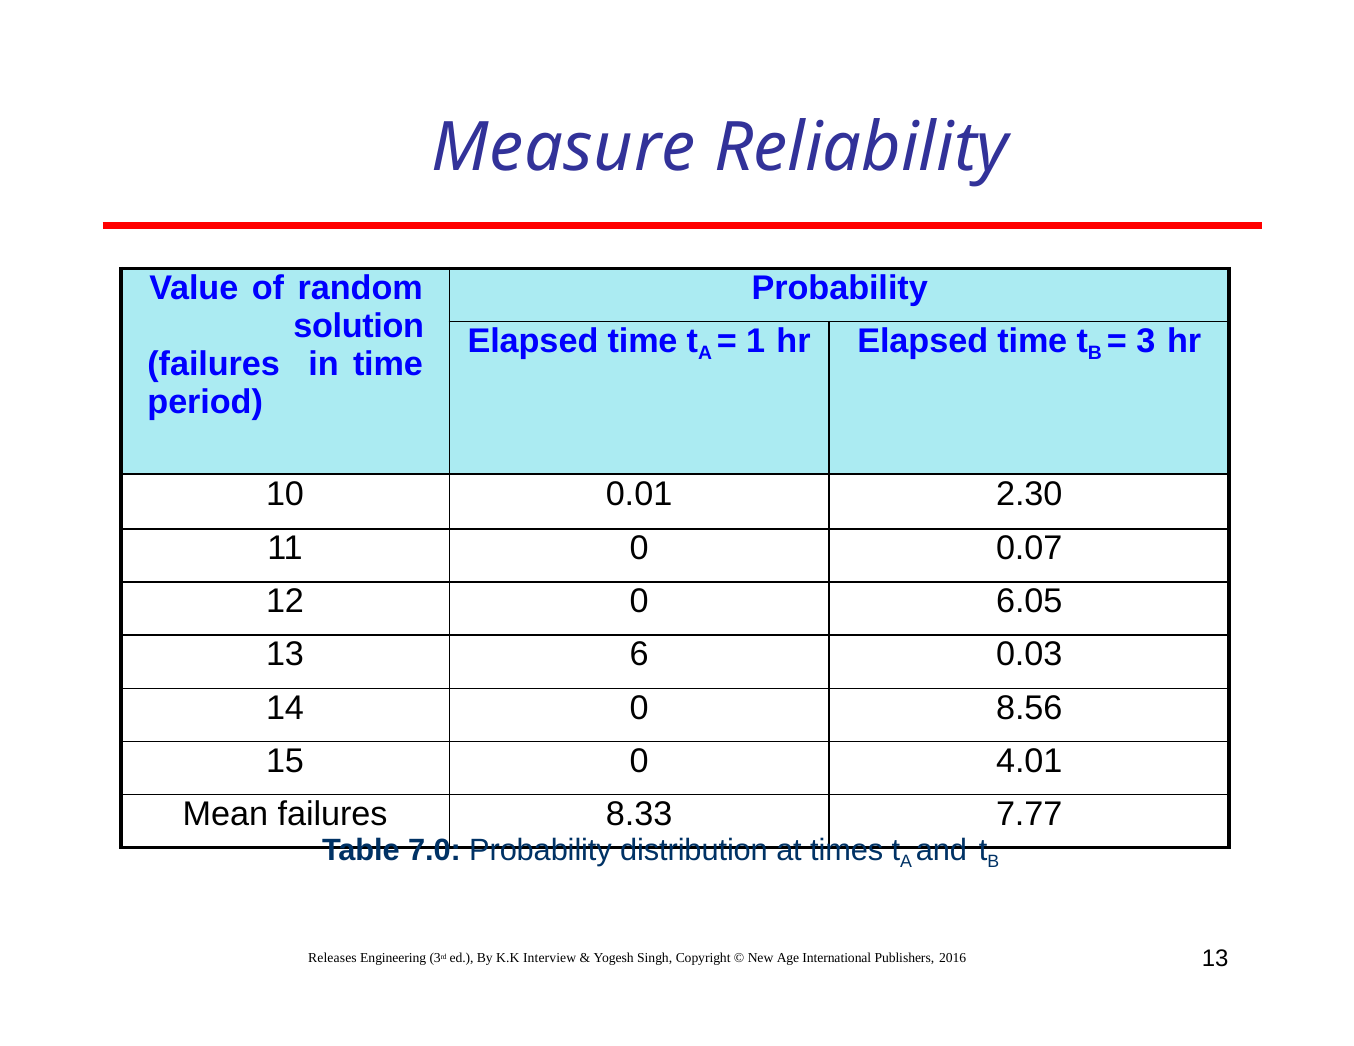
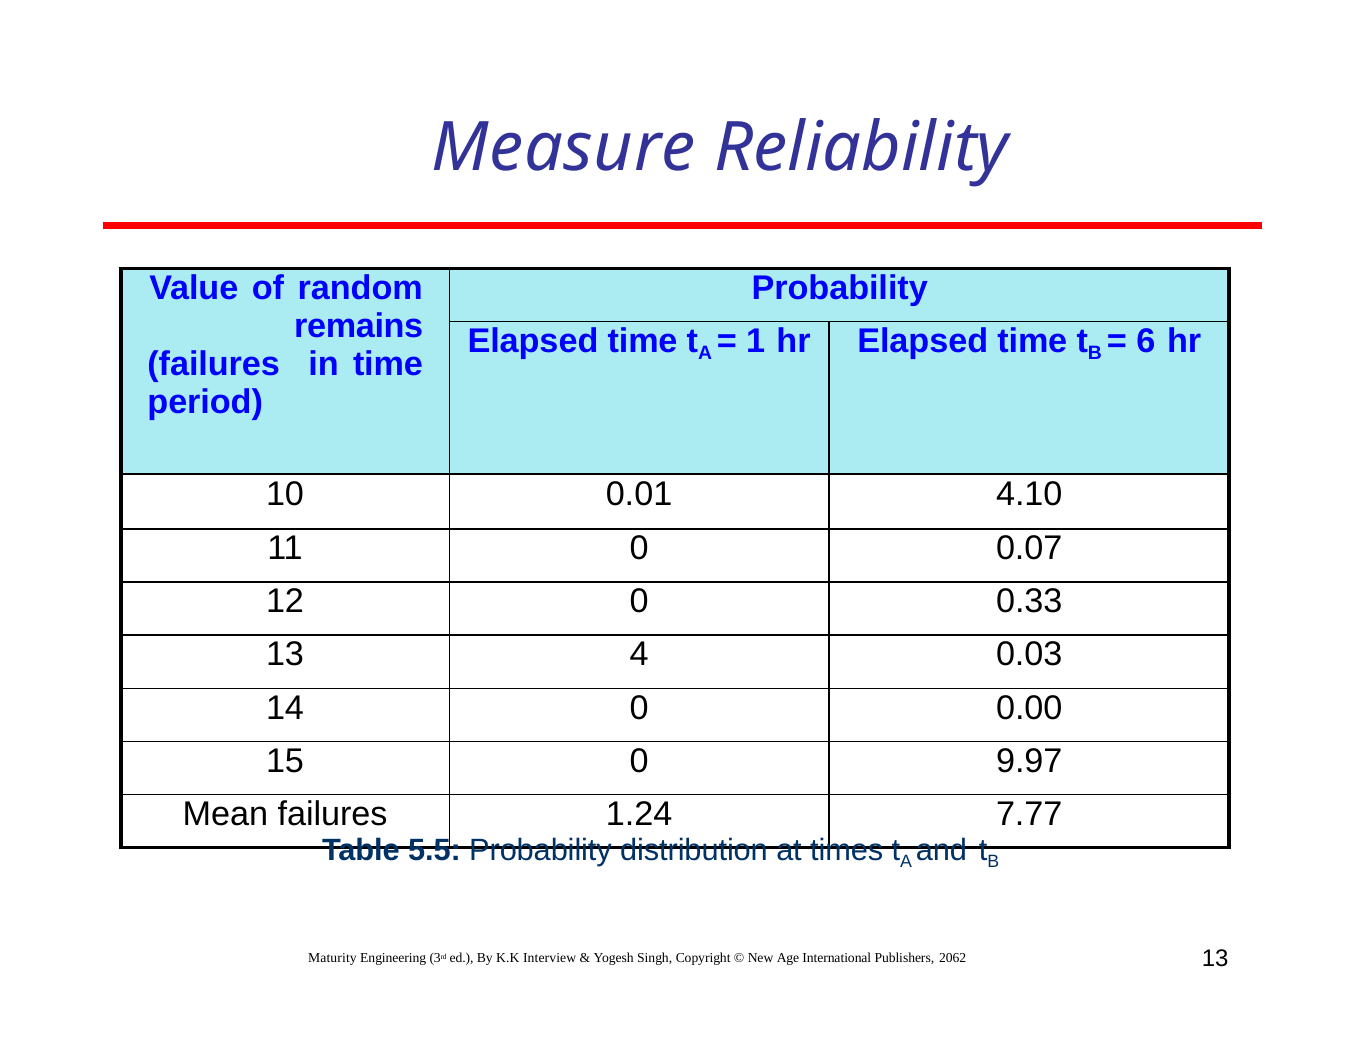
solution: solution -> remains (359, 326)
3: 3 -> 6 (1146, 341)
2.30: 2.30 -> 4.10 (1029, 494)
6.05: 6.05 -> 0.33 (1029, 602)
6: 6 -> 4 (639, 655)
8.56: 8.56 -> 0.00 (1029, 708)
4.01: 4.01 -> 9.97 (1029, 761)
8.33: 8.33 -> 1.24 (639, 815)
7.0: 7.0 -> 5.5 (434, 851)
Releases: Releases -> Maturity (332, 959)
2016: 2016 -> 2062 (953, 959)
